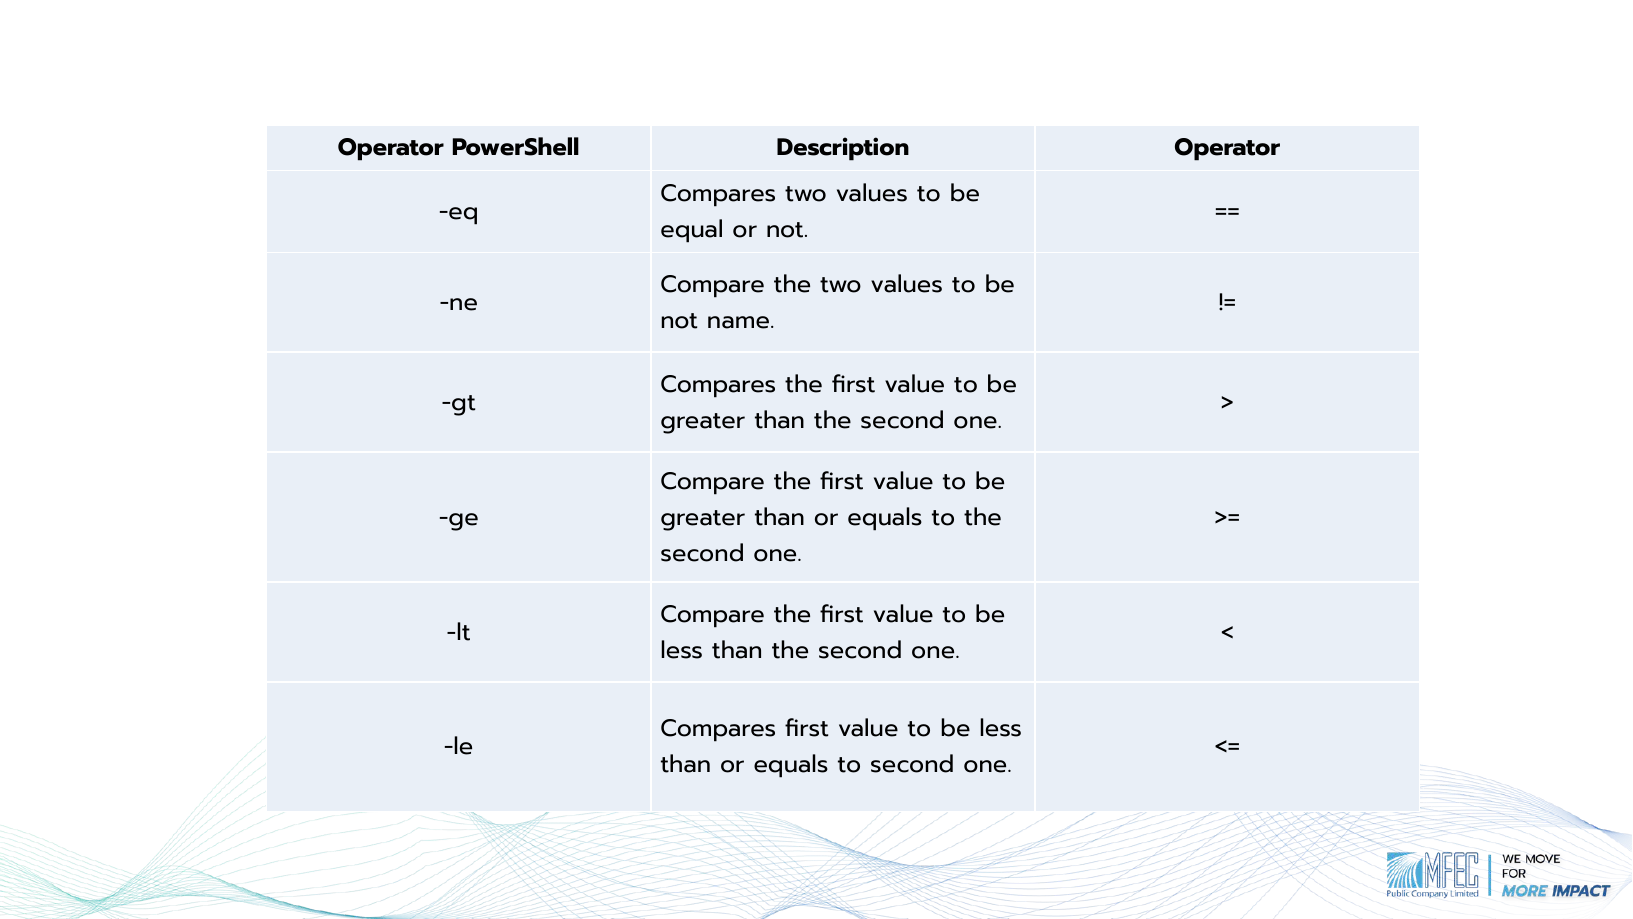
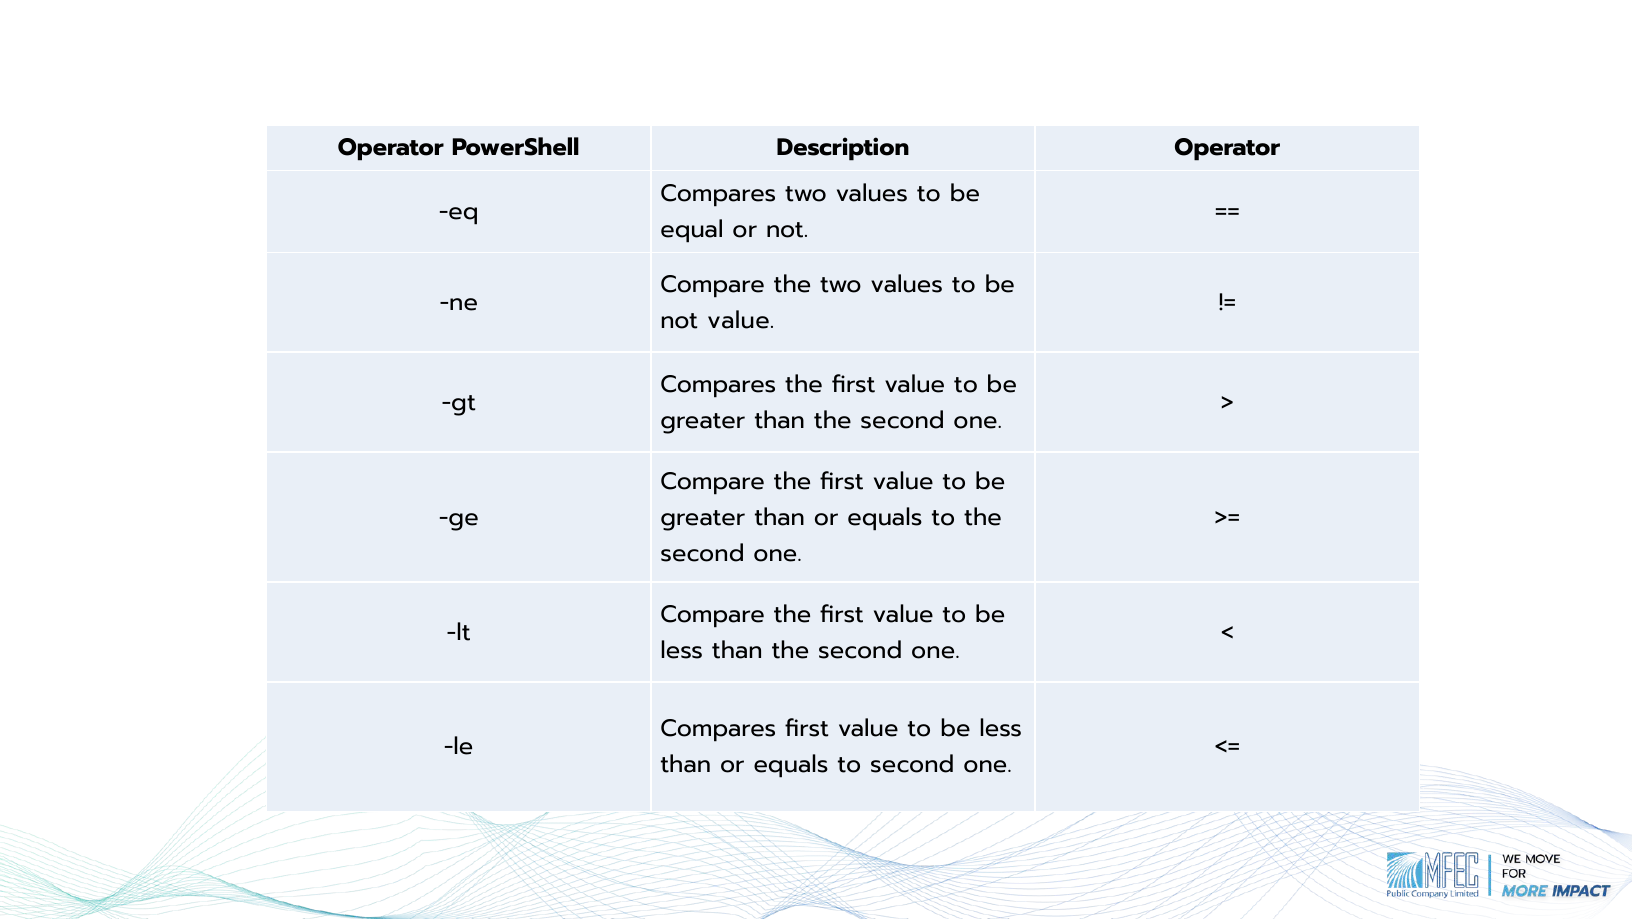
not name: name -> value (741, 320)
